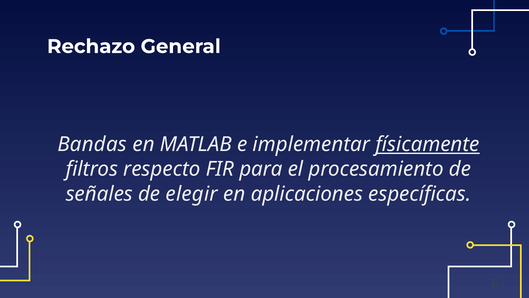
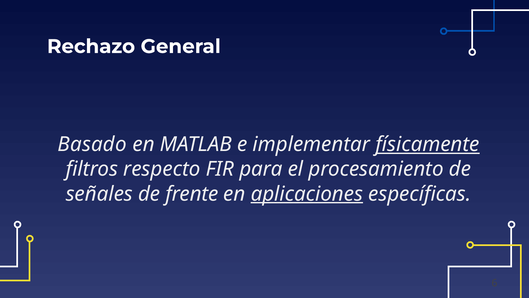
Bandas: Bandas -> Basado (92, 144)
elegir: elegir -> frente (192, 194)
aplicaciones underline: none -> present (307, 194)
